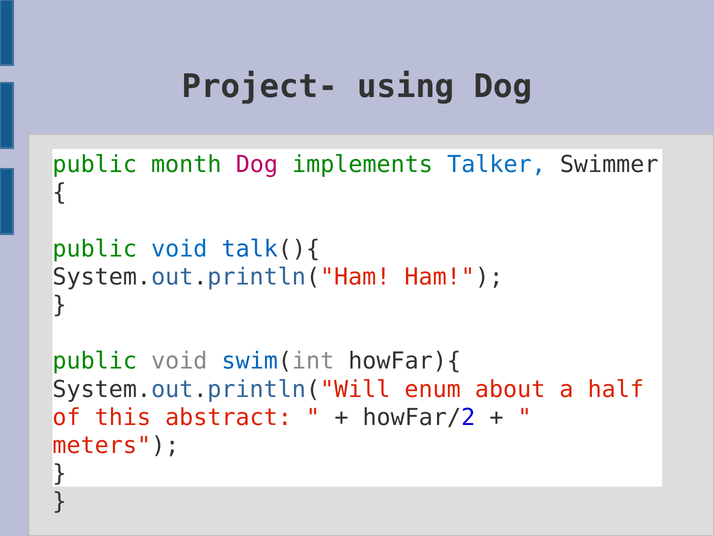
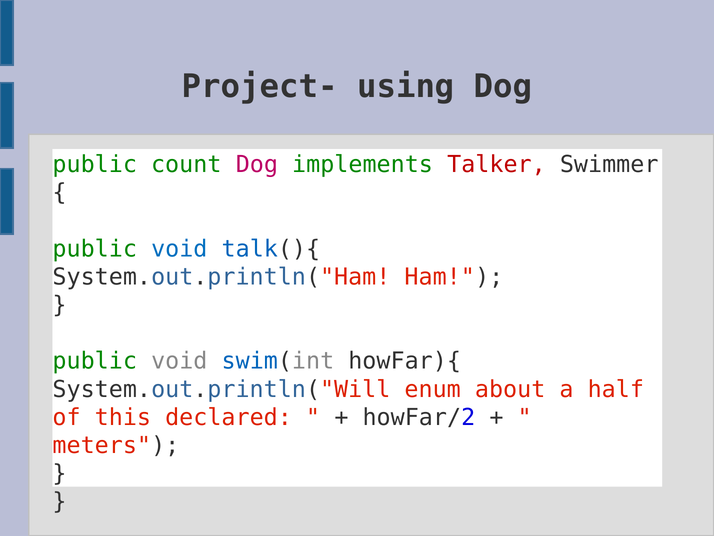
month: month -> count (186, 165)
Talker colour: blue -> red (496, 165)
abstract: abstract -> declared (229, 417)
